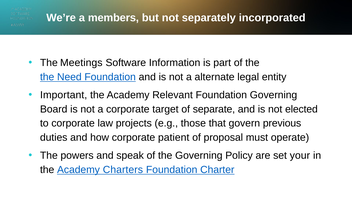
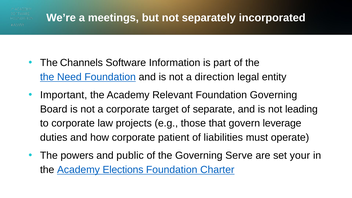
members: members -> meetings (113, 18)
Meetings: Meetings -> Channels (81, 63)
alternate: alternate -> direction (215, 77)
elected: elected -> leading (301, 109)
previous: previous -> leverage (282, 123)
proposal: proposal -> liabilities (223, 137)
speak: speak -> public (130, 156)
Policy: Policy -> Serve (239, 156)
Charters: Charters -> Elections (123, 170)
